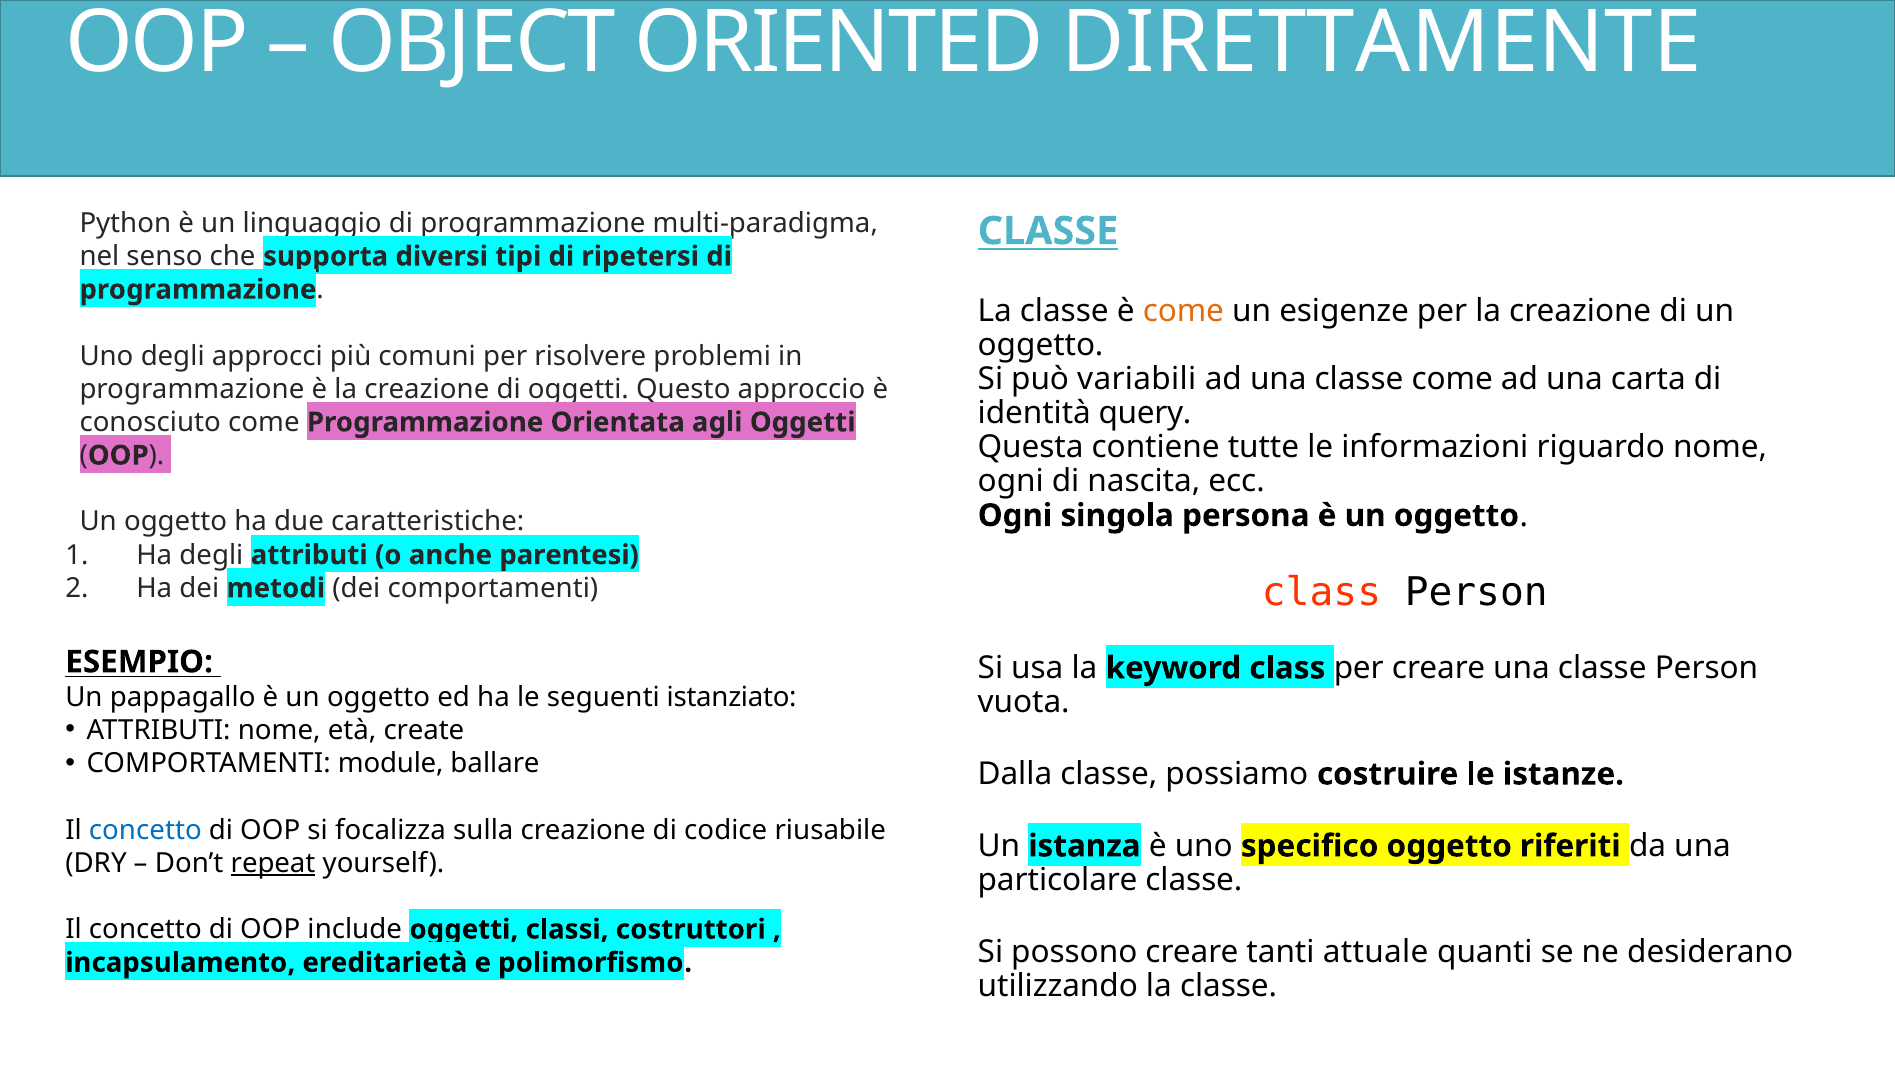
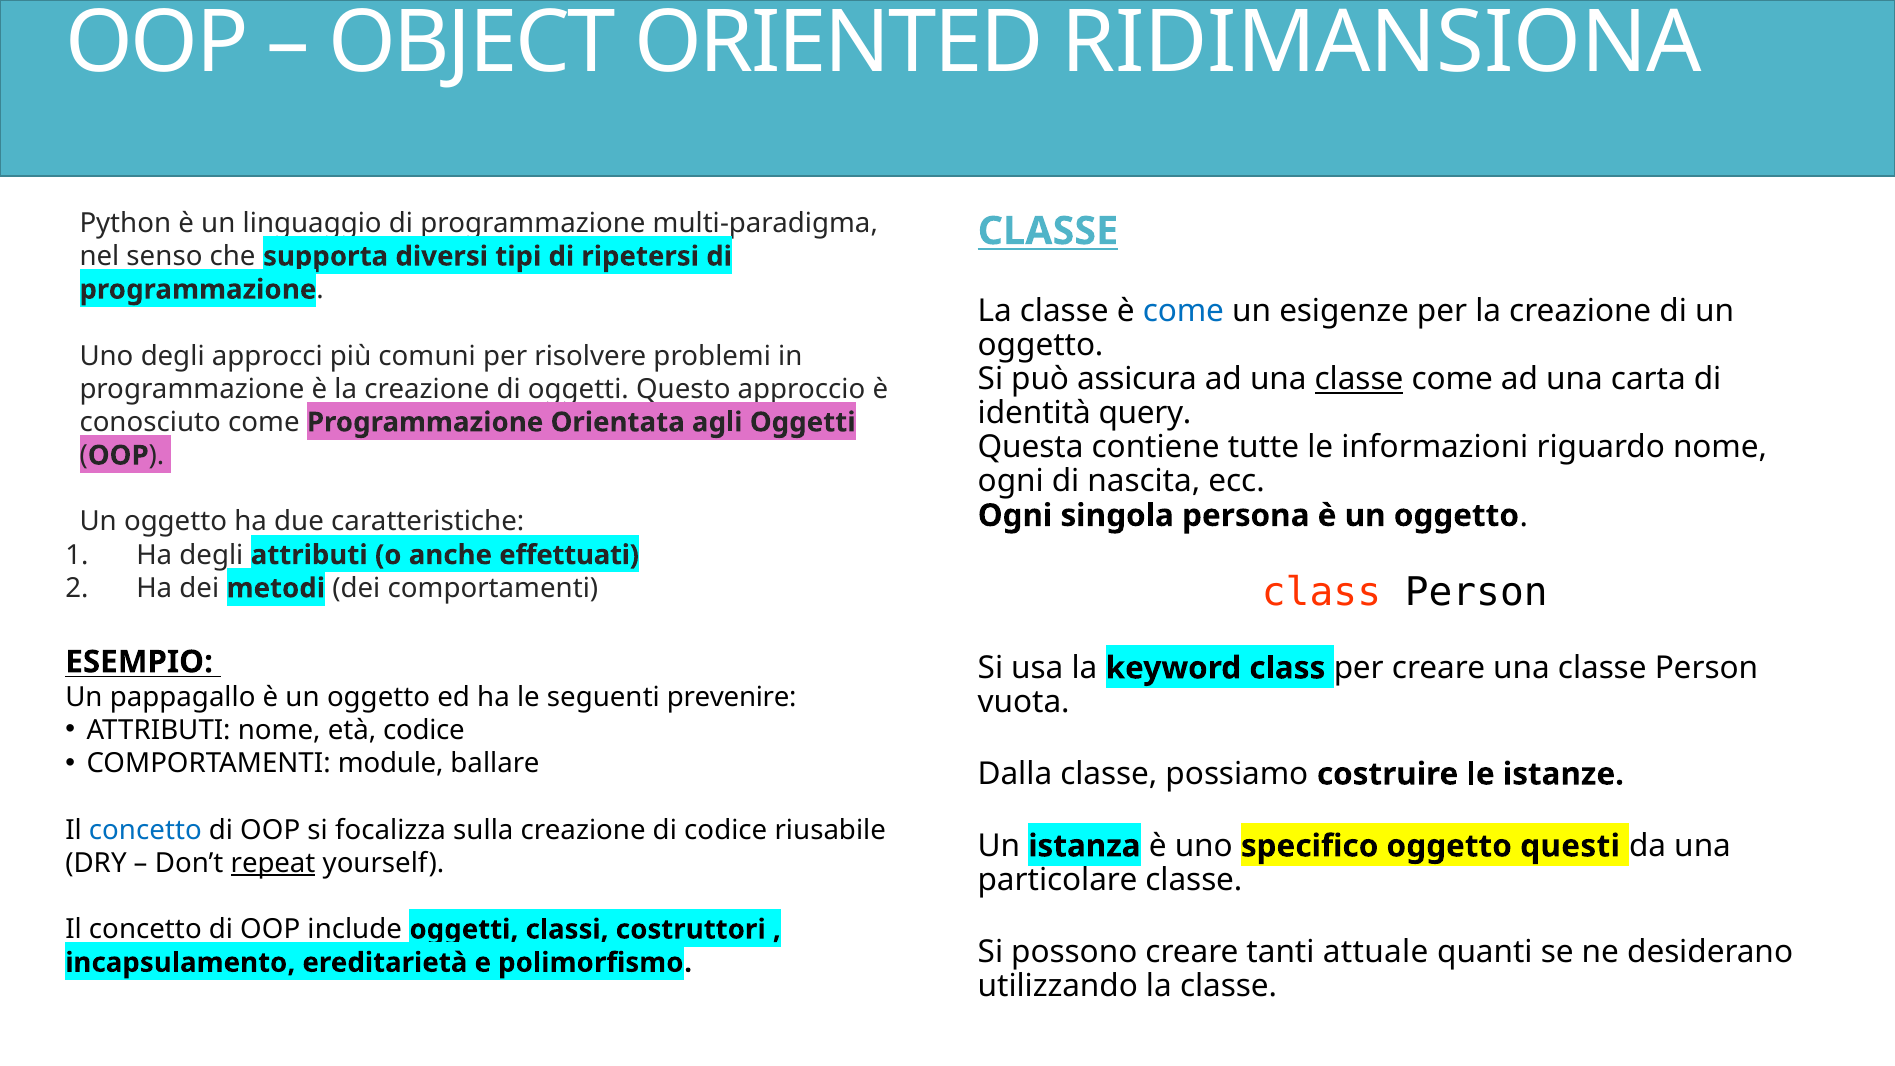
DIRETTAMENTE: DIRETTAMENTE -> RIDIMANSIONA (1382, 43)
come colour: orange -> blue (1183, 311)
variabili: variabili -> assicura (1137, 379)
classe underline: none -> present (1359, 379)
parentesi: parentesi -> effettuati (569, 555)
istanziato: istanziato -> prevenire (732, 697)
età create: create -> codice (424, 730)
riferiti: riferiti -> questi (1570, 846)
